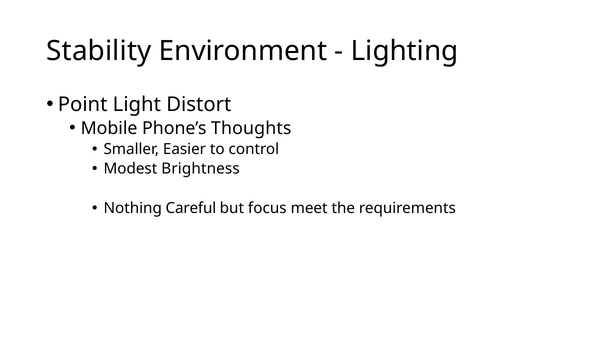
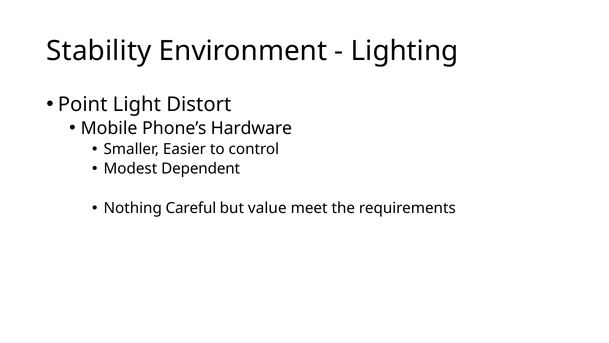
Thoughts: Thoughts -> Hardware (251, 128)
Brightness: Brightness -> Dependent (201, 169)
focus: focus -> value (267, 208)
